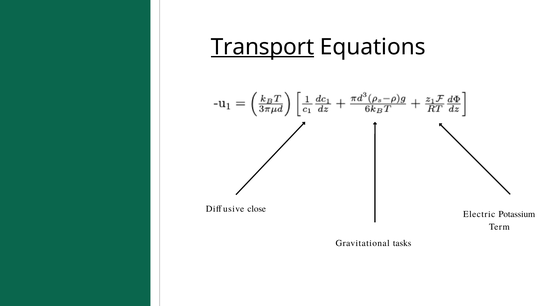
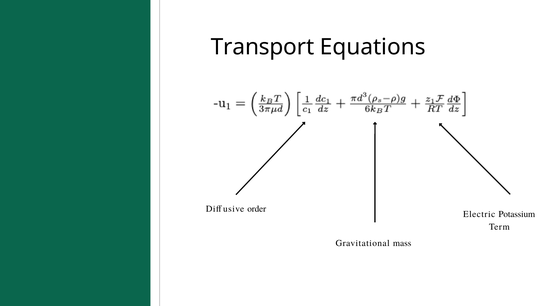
Transport underline: present -> none (263, 47)
close: close -> order (257, 209)
tasks: tasks -> mass (402, 243)
